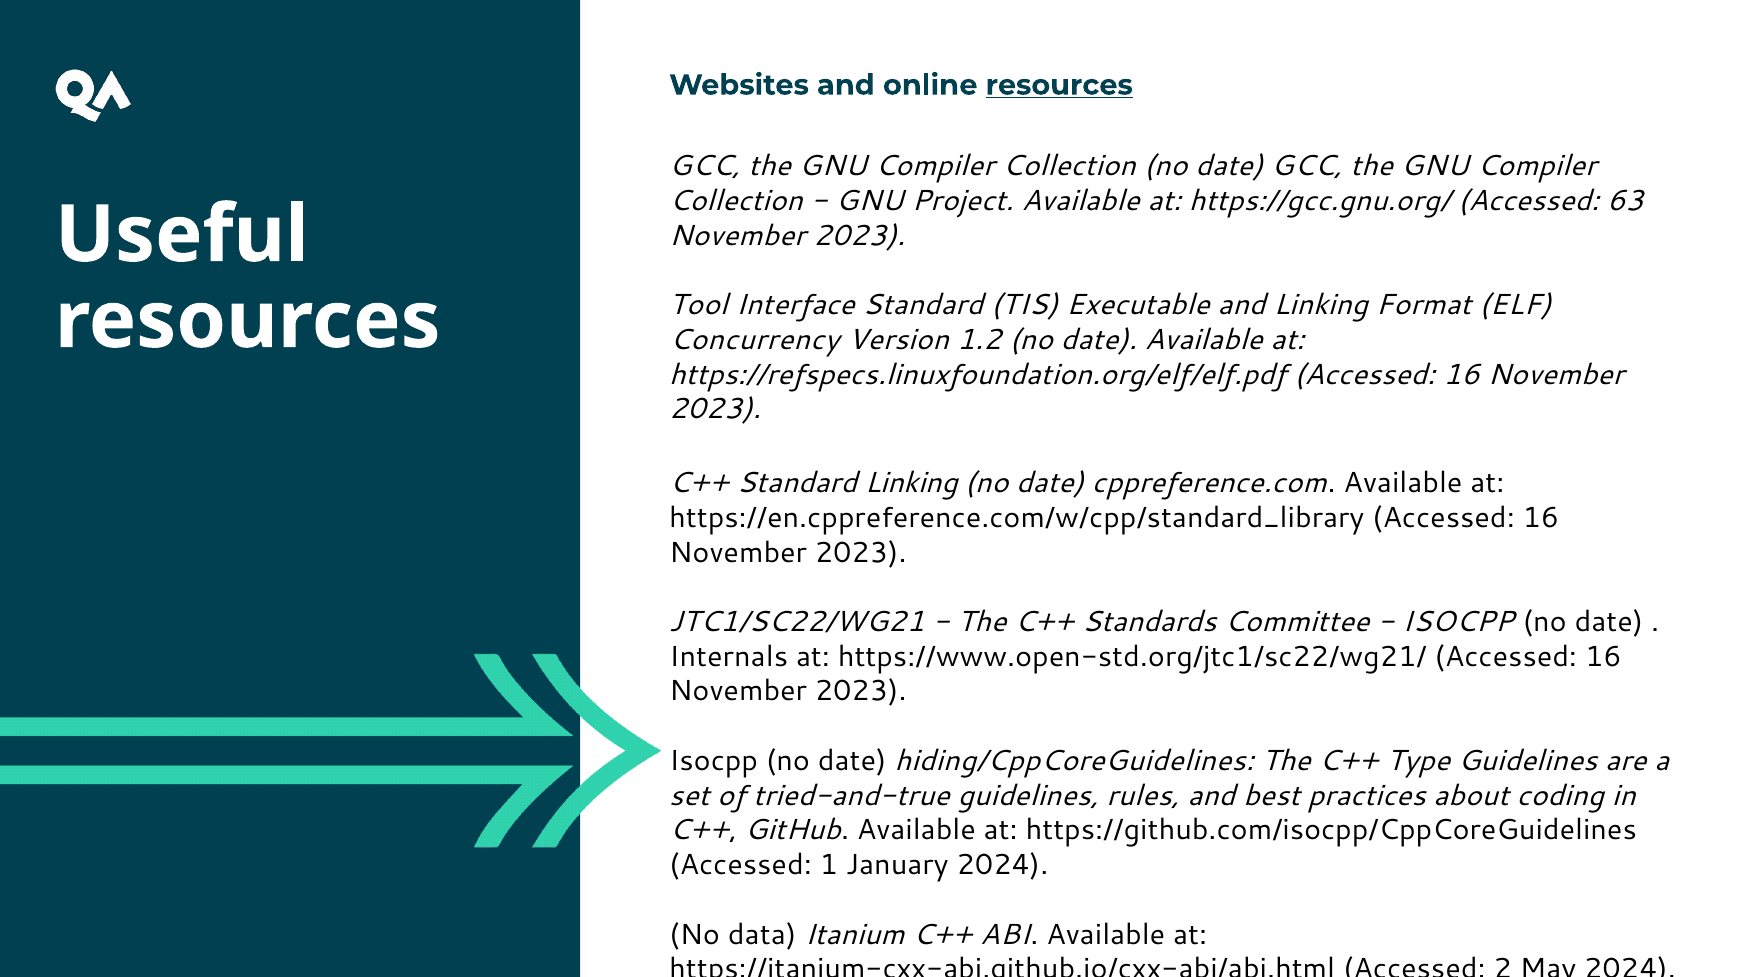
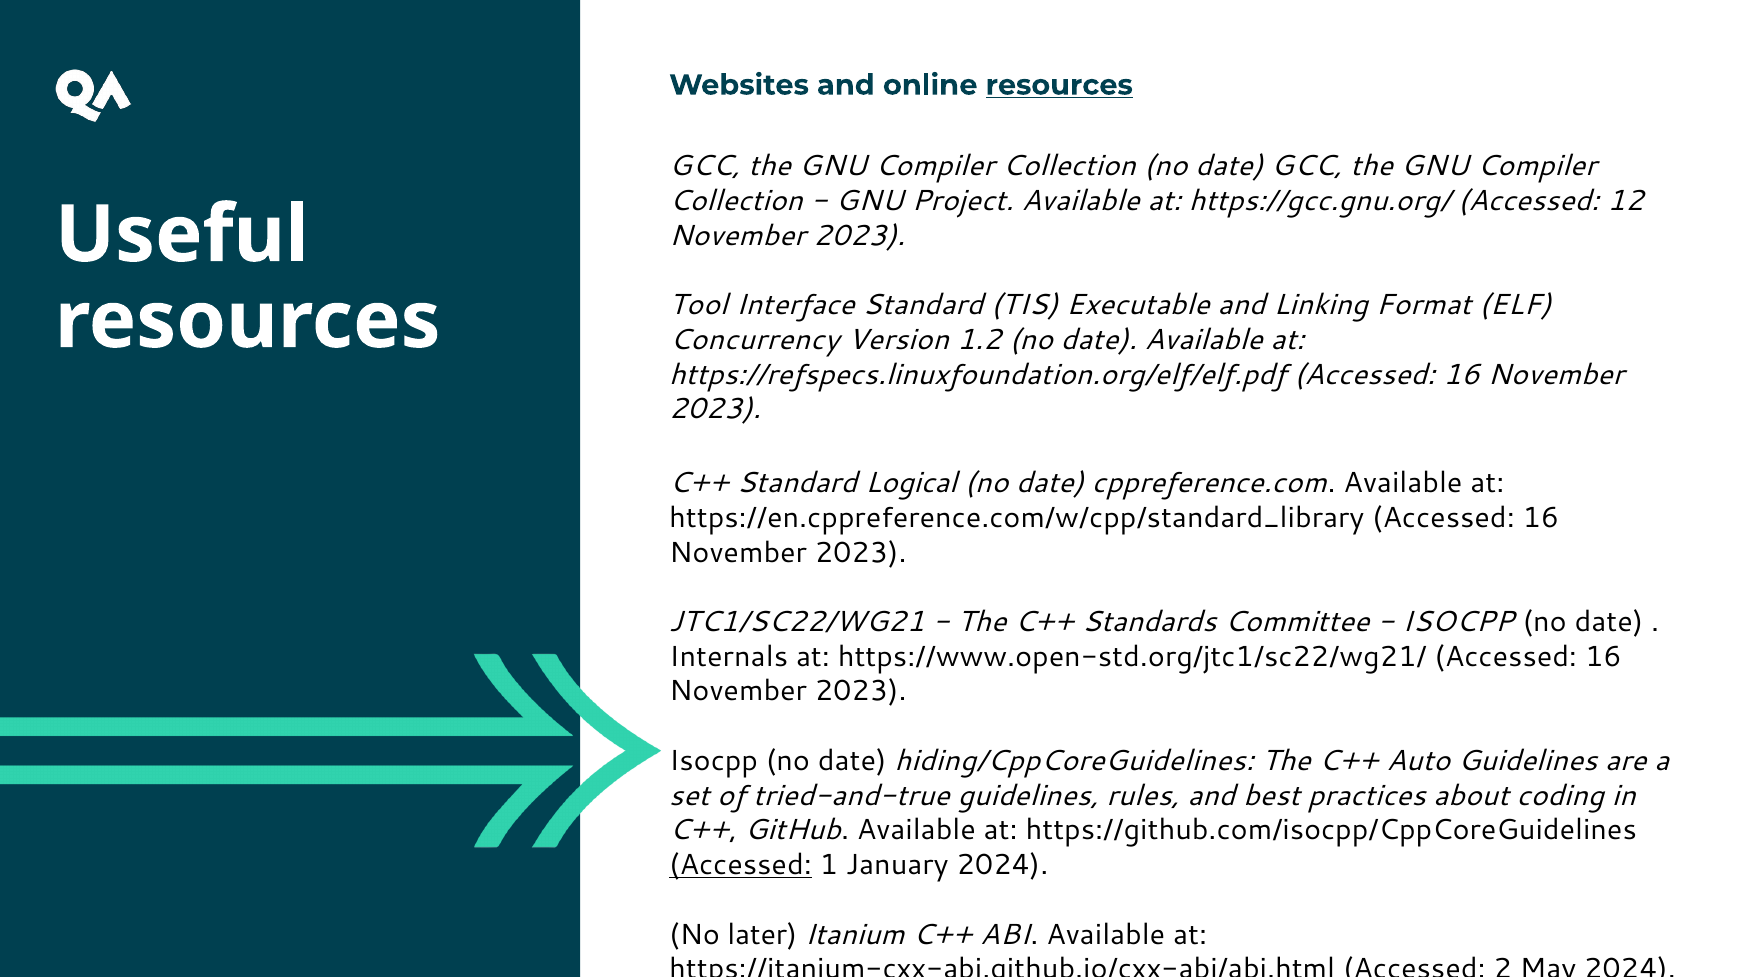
63: 63 -> 12 (1626, 201)
Standard Linking: Linking -> Logical (911, 483)
Type: Type -> Auto (1418, 761)
Accessed underline: none -> present (740, 866)
data: data -> later (762, 935)
